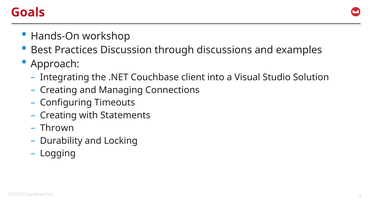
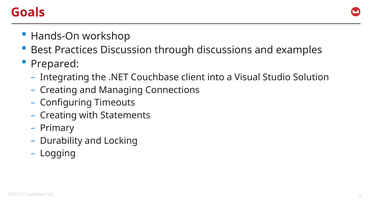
Approach: Approach -> Prepared (55, 64)
Thrown: Thrown -> Primary (57, 128)
